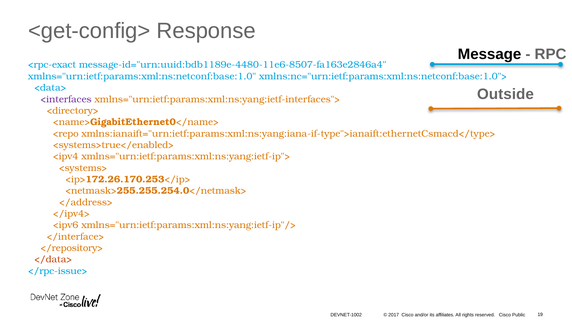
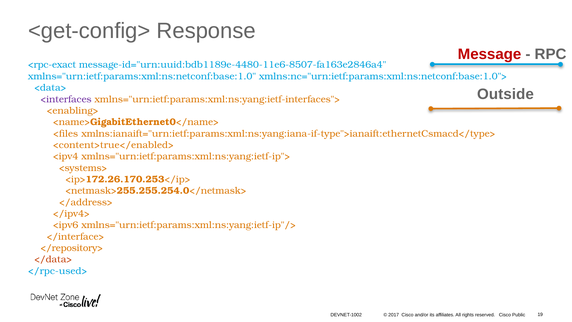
Message colour: black -> red (490, 54)
<directory>: <directory> -> <enabling> (73, 111)
<repo: <repo -> <files (66, 133)
<systems>true</enabled>: <systems>true</enabled> -> <content>true</enabled> (113, 145)
</rpc-issue>: </rpc-issue> -> </rpc-used> (58, 271)
